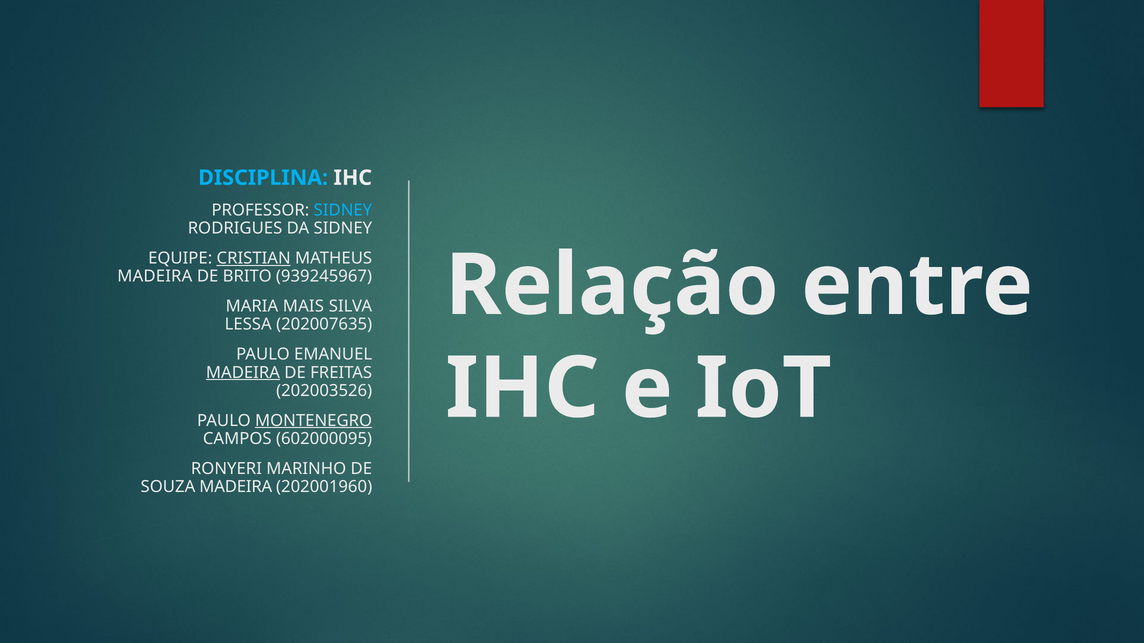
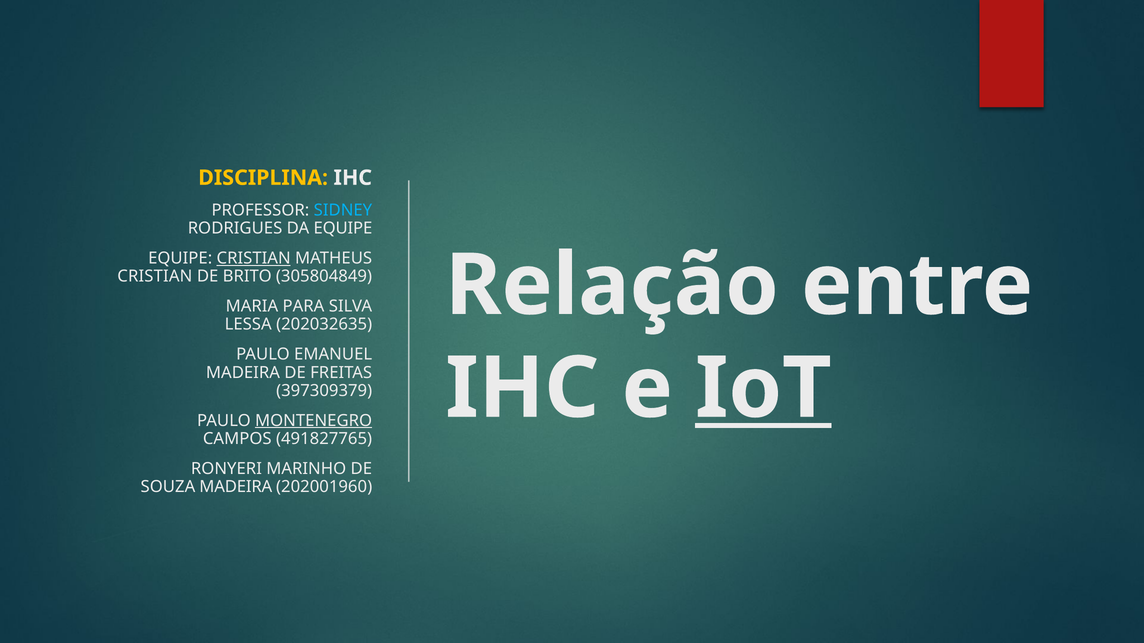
DISCIPLINA colour: light blue -> yellow (263, 178)
DA SIDNEY: SIDNEY -> EQUIPE (343, 229)
MADEIRA: MADEIRA -> CRISTIAN (155, 277)
939245967: 939245967 -> 305804849 (324, 277)
MAIS: MAIS -> PARA (303, 307)
202007635: 202007635 -> 202032635 (324, 325)
MADEIRA underline: present -> none (243, 373)
IoT underline: none -> present (763, 389)
202003526: 202003526 -> 397309379 (324, 391)
602000095: 602000095 -> 491827765 (324, 439)
